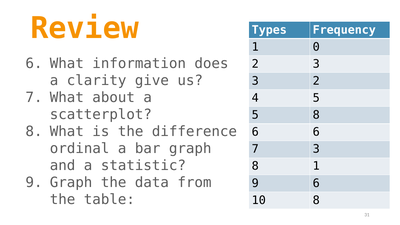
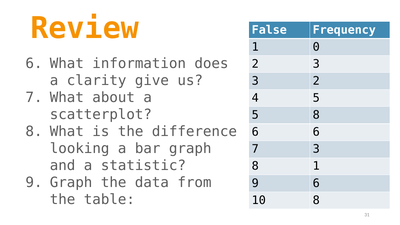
Types: Types -> False (269, 30)
ordinal: ordinal -> looking (80, 148)
